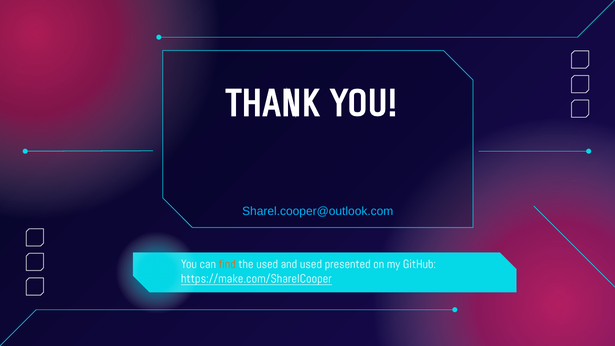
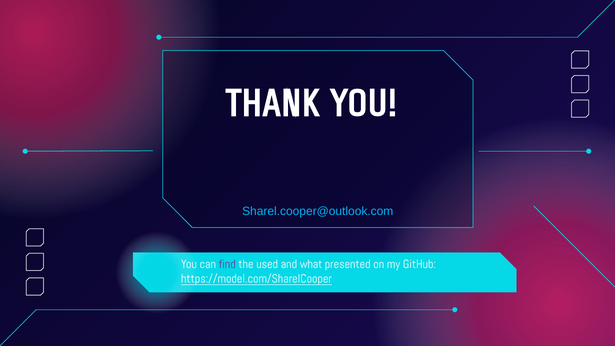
find colour: orange -> purple (227, 264)
and used: used -> what (311, 264)
https://make.com/SharelCooper: https://make.com/SharelCooper -> https://model.com/SharelCooper (256, 279)
